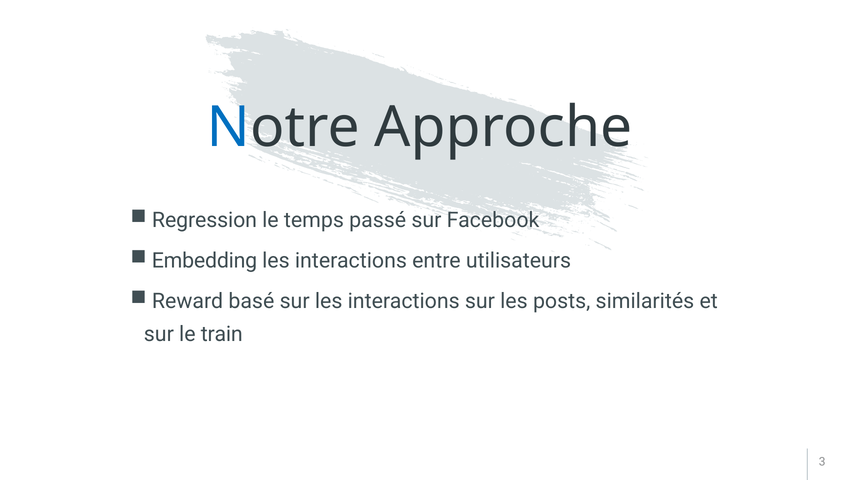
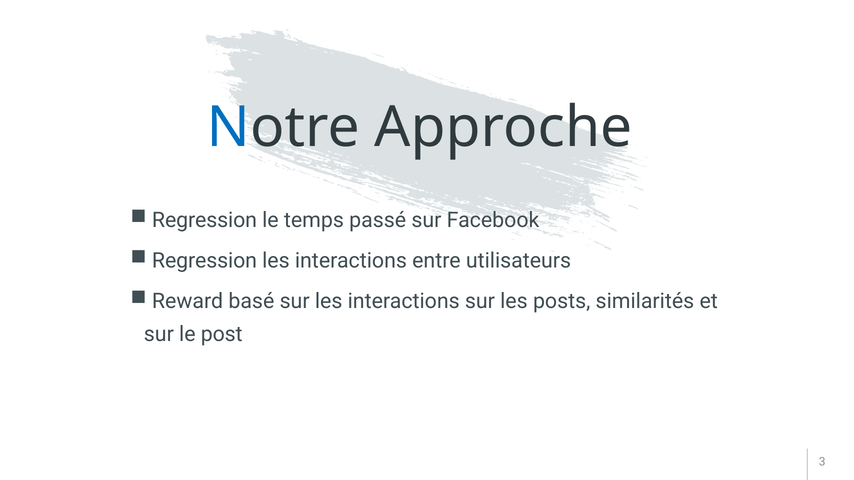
Embedding: Embedding -> Regression (204, 261)
train: train -> post (222, 335)
